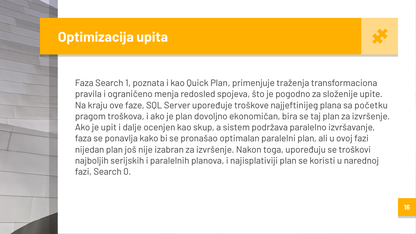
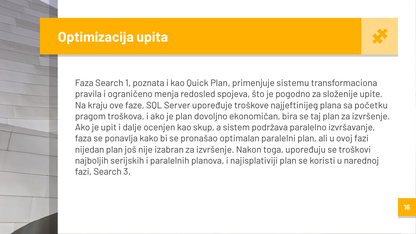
traženja: traženja -> sistemu (293, 83)
0: 0 -> 3 (127, 172)
